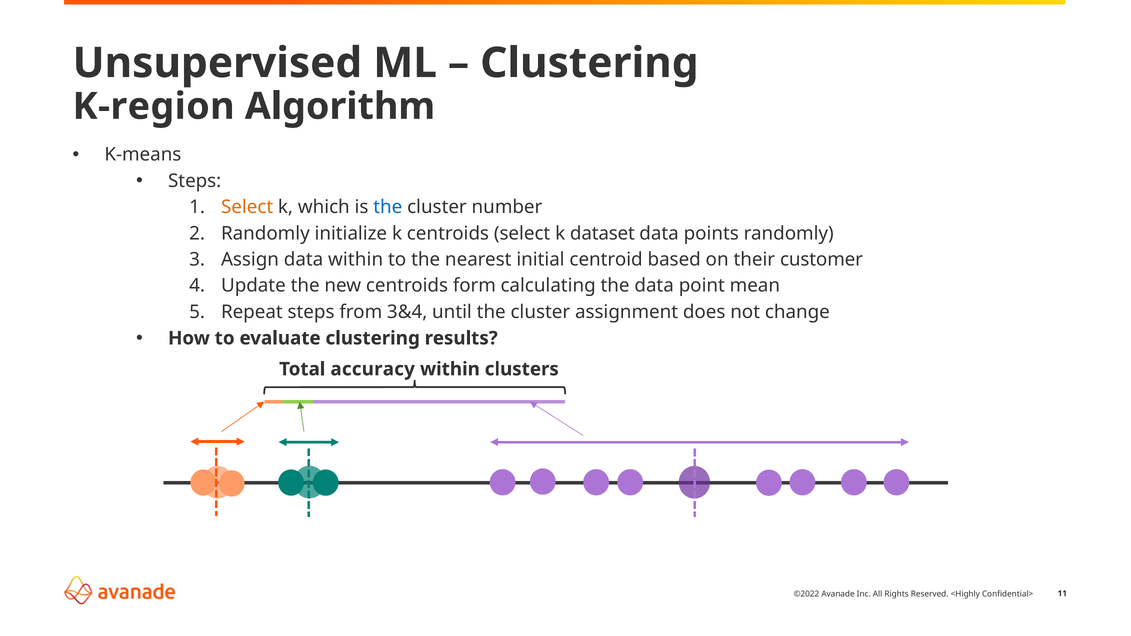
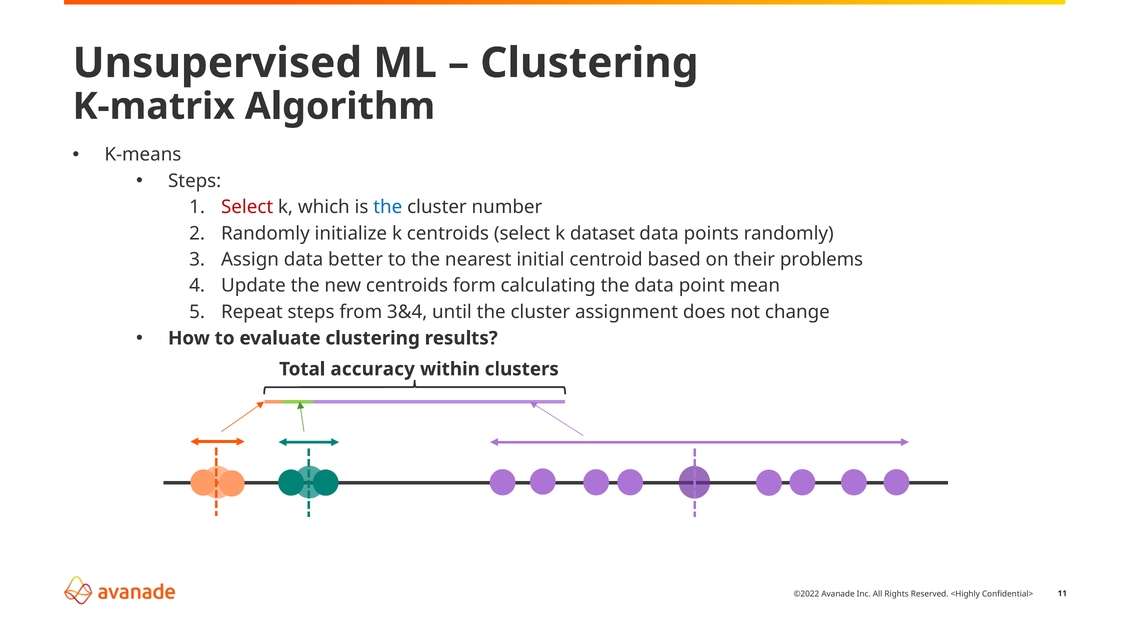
K-region: K-region -> K-matrix (154, 106)
Select colour: orange -> red (247, 207)
data within: within -> better (356, 260)
customer: customer -> problems (822, 260)
